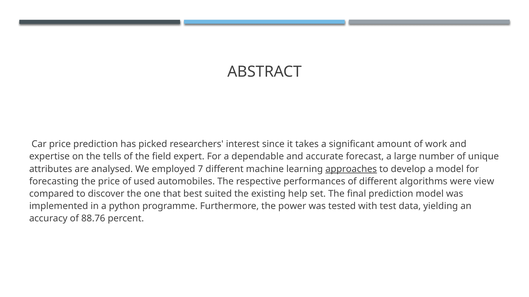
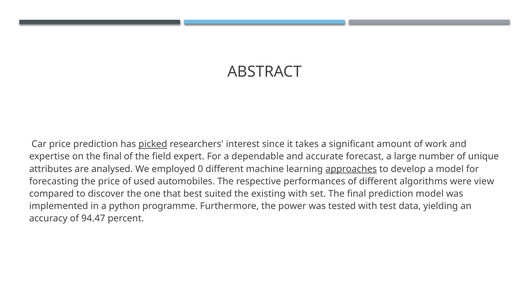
picked underline: none -> present (153, 145)
on the tells: tells -> final (112, 157)
7: 7 -> 0 (200, 169)
existing help: help -> with (298, 194)
88.76: 88.76 -> 94.47 (93, 219)
